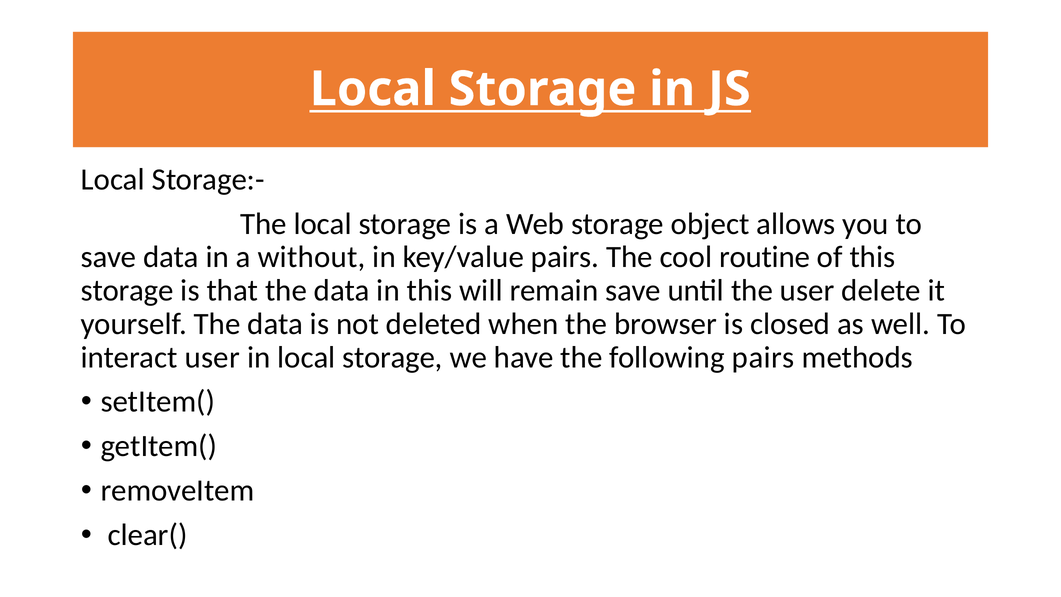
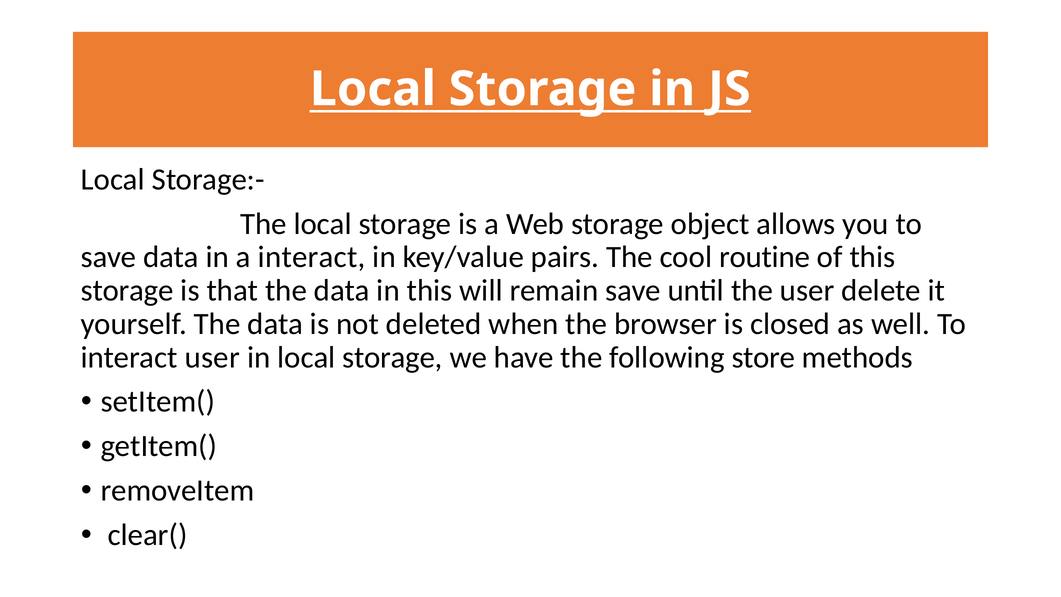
a without: without -> interact (311, 257)
following pairs: pairs -> store (763, 357)
